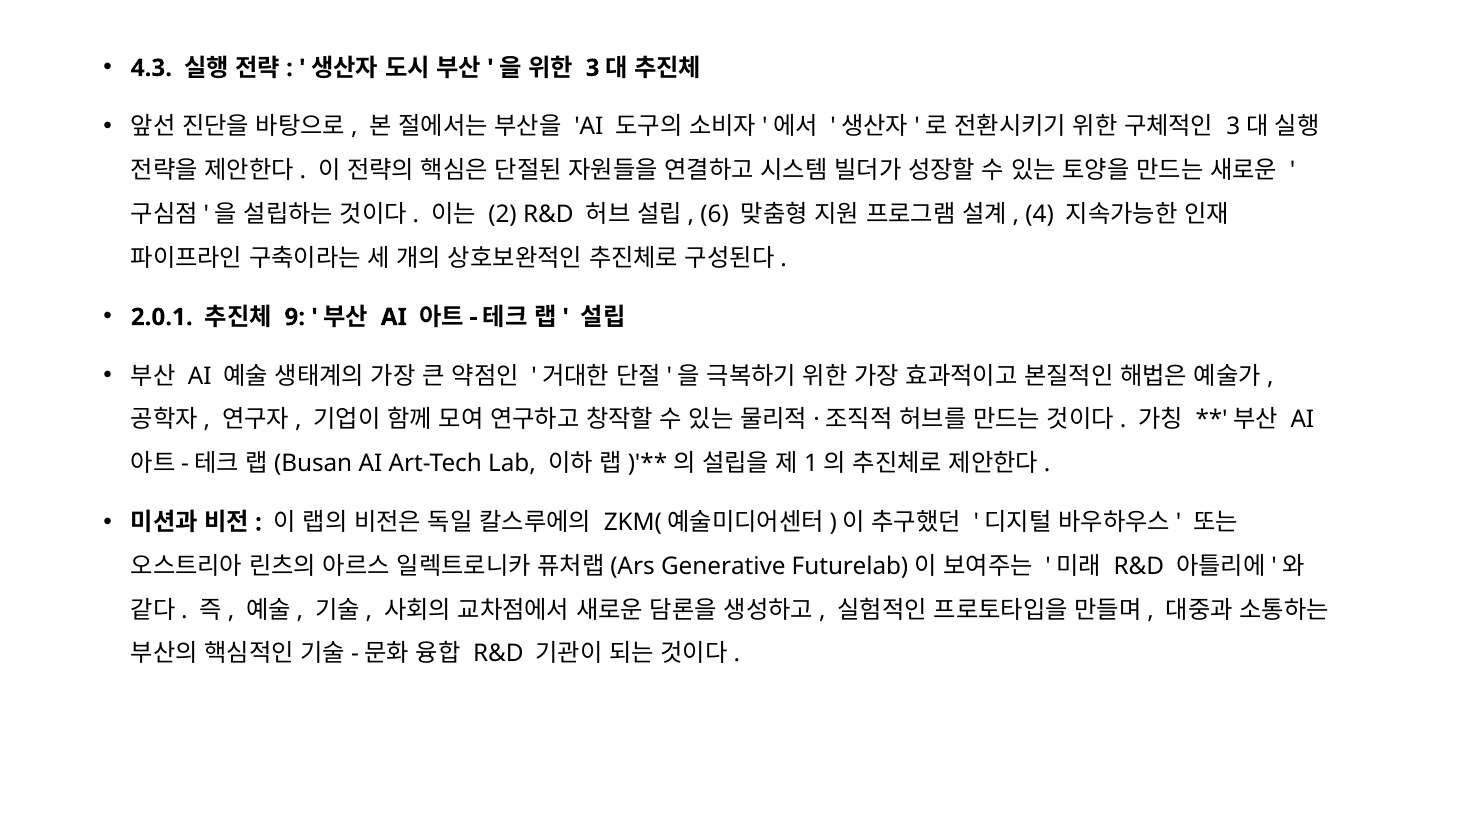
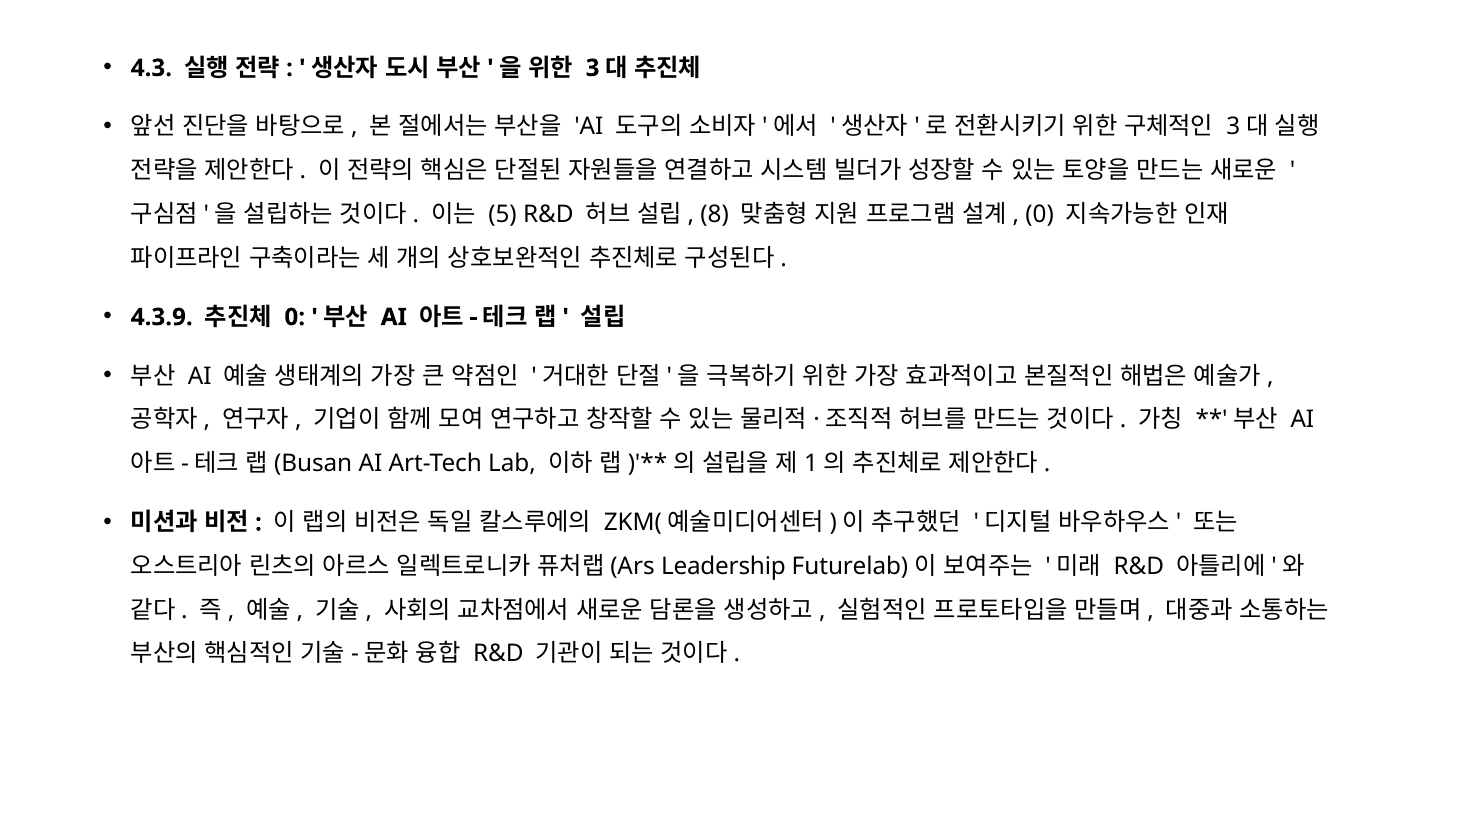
2: 2 -> 5 (503, 215)
6: 6 -> 8 (715, 215)
4: 4 -> 0 (1040, 215)
2.0.1: 2.0.1 -> 4.3.9 (162, 317)
9: 9 -> 0 (295, 317)
Generative: Generative -> Leadership (723, 566)
